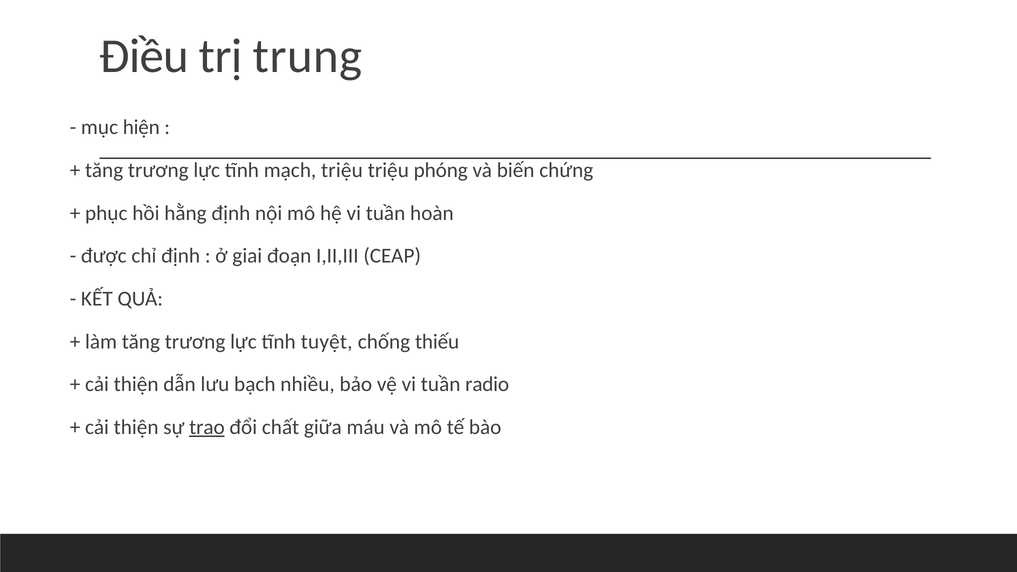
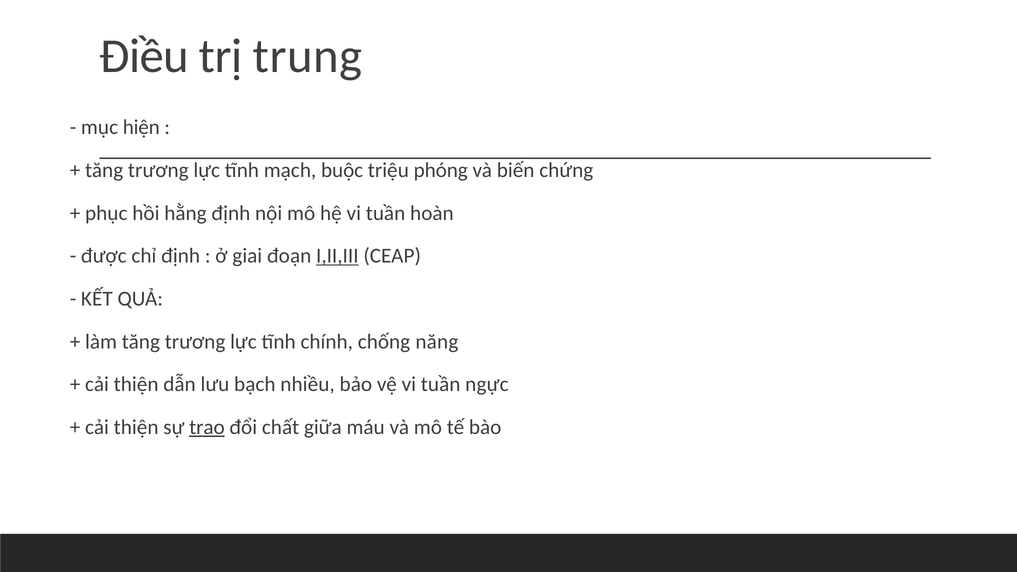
mạch triệu: triệu -> buộc (342, 170)
I,II,III underline: none -> present (337, 256)
tuyệt: tuyệt -> chính (327, 342)
thiếu: thiếu -> năng (437, 342)
radio: radio -> ngực (487, 384)
